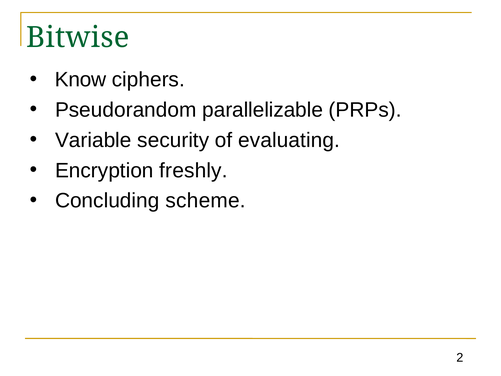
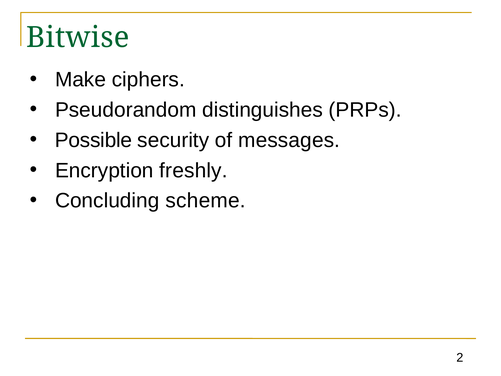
Know: Know -> Make (81, 80)
parallelizable: parallelizable -> distinguishes (263, 110)
Variable: Variable -> Possible (93, 140)
evaluating: evaluating -> messages (289, 140)
